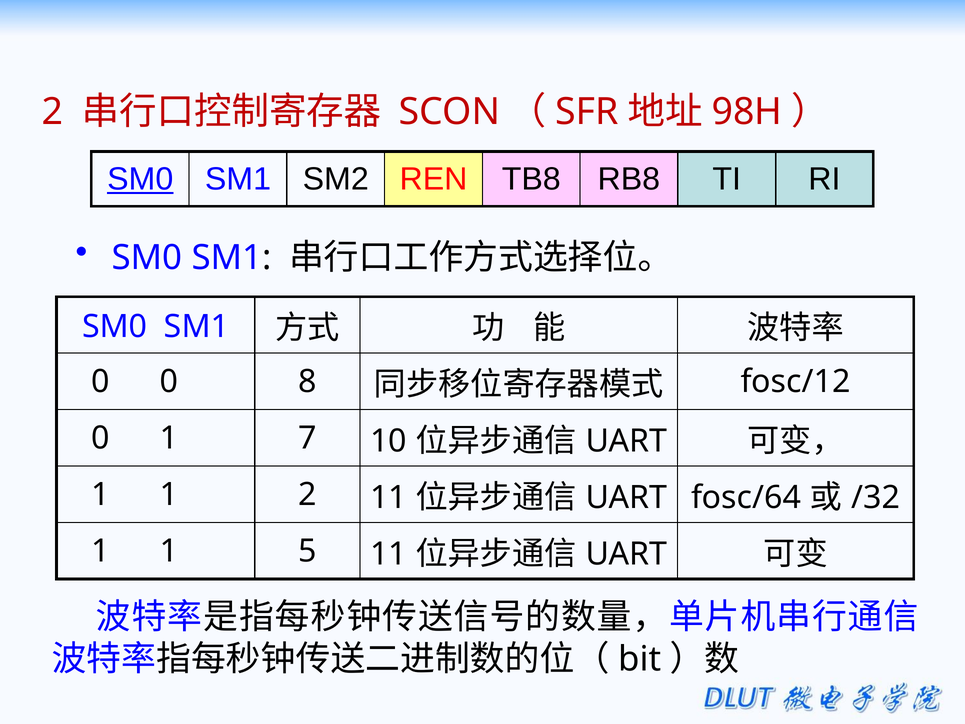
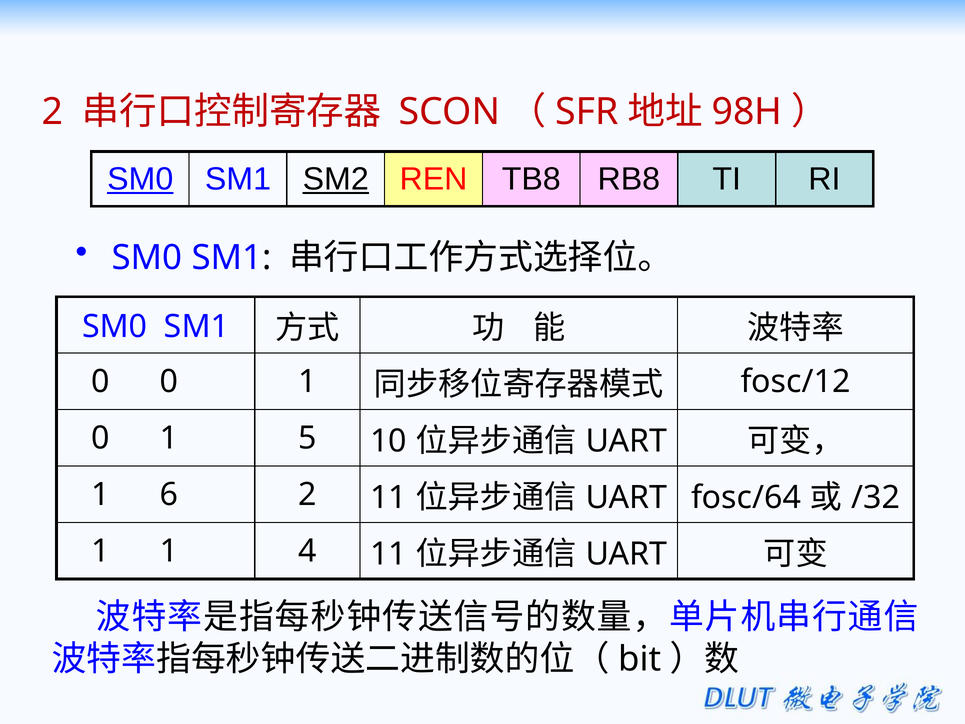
SM2 underline: none -> present (336, 179)
0 0 8: 8 -> 1 (307, 382)
7: 7 -> 5 (307, 438)
1: 1 -> 6 (169, 494)
5: 5 -> 4 (307, 551)
